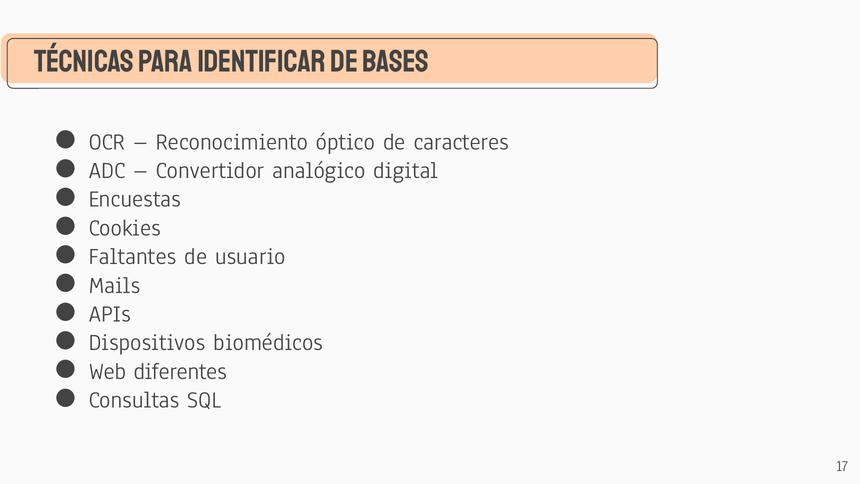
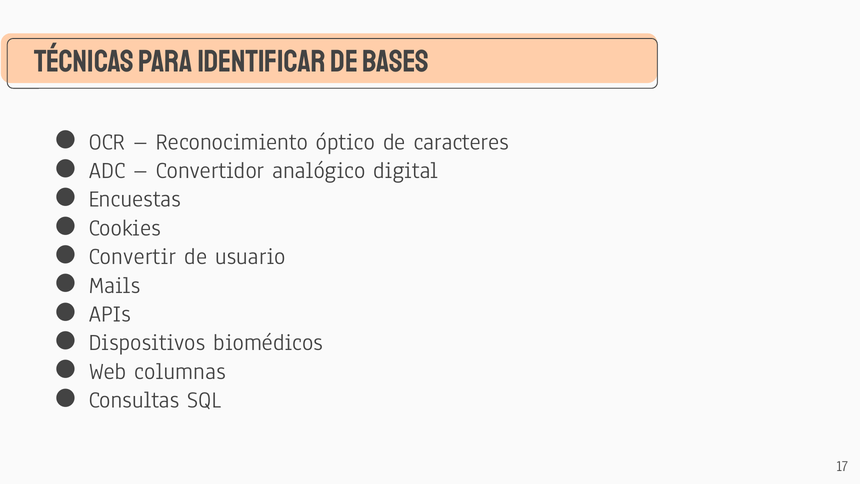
Faltantes: Faltantes -> Convertir (132, 256)
diferentes: diferentes -> columnas (180, 371)
